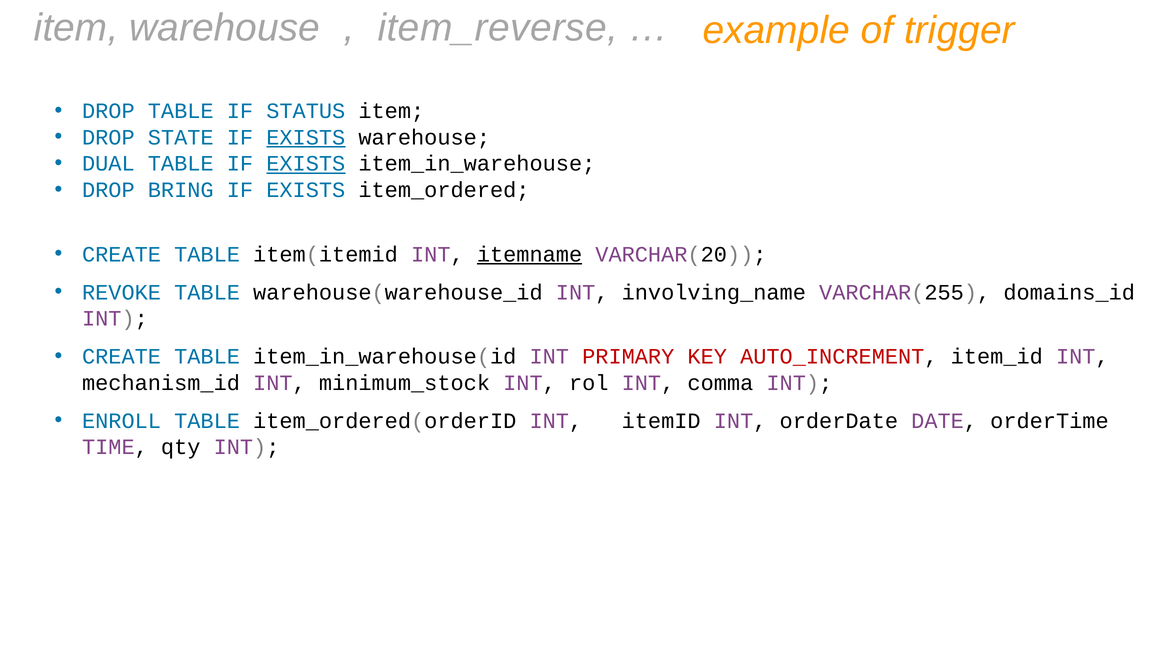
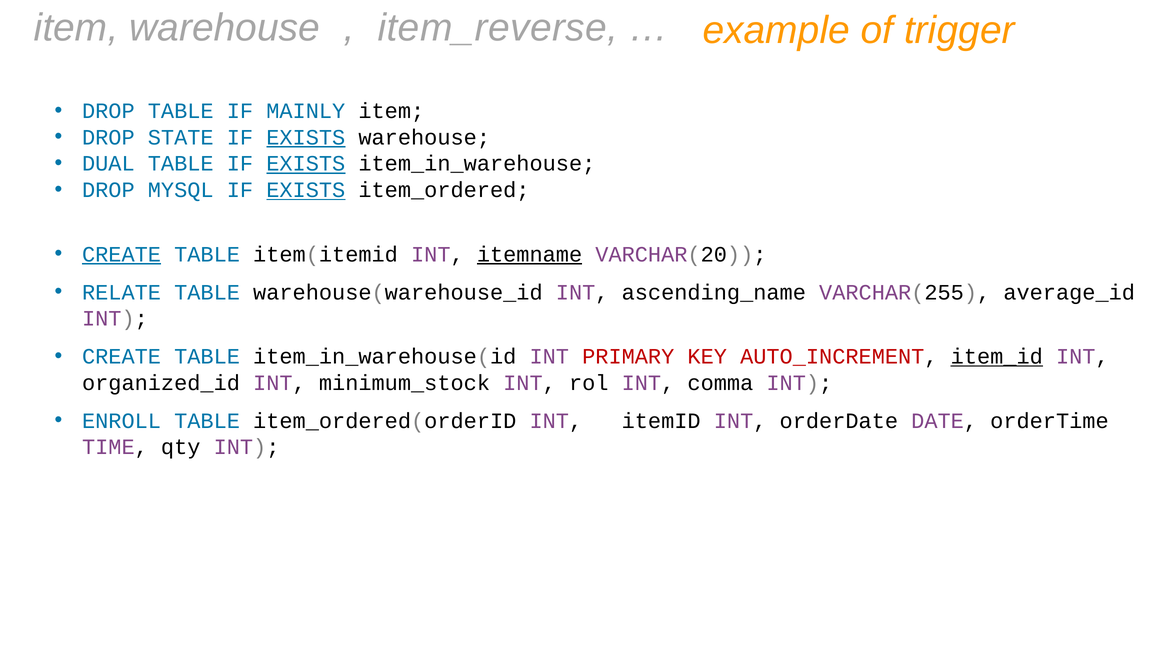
STATUS: STATUS -> MAINLY (306, 111)
BRING: BRING -> MYSQL (181, 190)
EXISTS underline: none -> present (306, 190)
CREATE underline: none -> present (122, 254)
REVOKE: REVOKE -> RELATE (122, 292)
involving_name: involving_name -> ascending_name (714, 292)
domains_id: domains_id -> average_id (1069, 292)
item_id underline: none -> present (997, 357)
mechanism_id: mechanism_id -> organized_id (161, 383)
